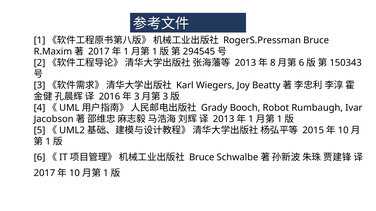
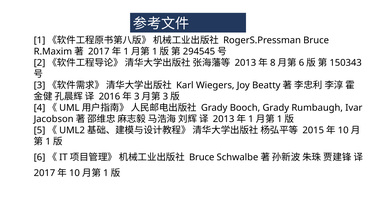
Booch Robot: Robot -> Grady (276, 108)
